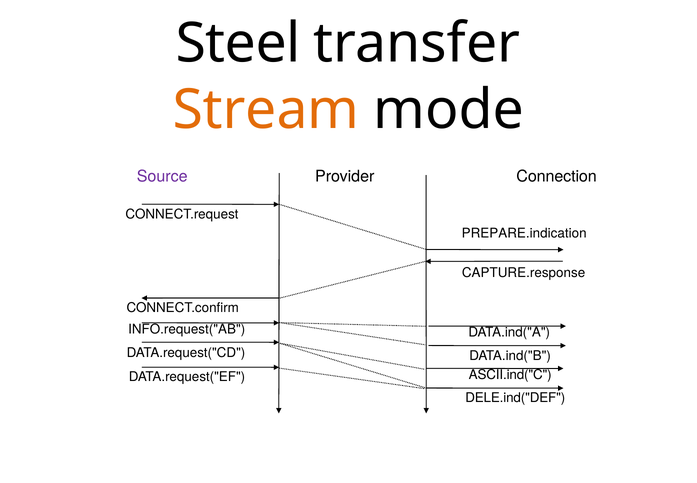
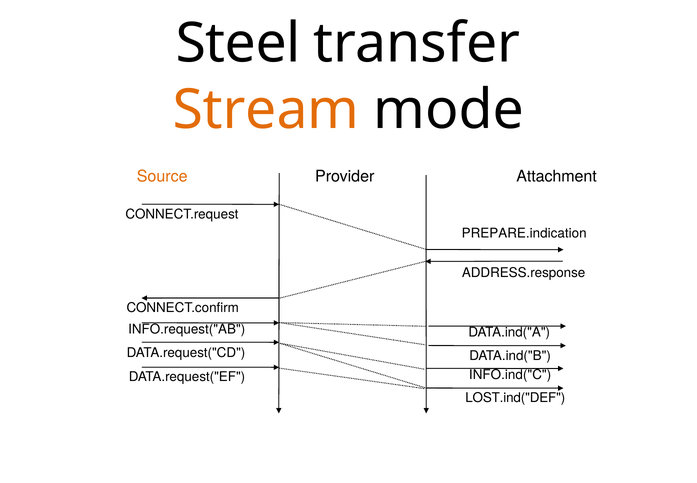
Source colour: purple -> orange (162, 176)
Connection: Connection -> Attachment (557, 176)
CAPTURE.response: CAPTURE.response -> ADDRESS.response (524, 273)
ASCII.ind("C: ASCII.ind("C -> INFO.ind("C (510, 374)
DELE.ind("DEF: DELE.ind("DEF -> LOST.ind("DEF (515, 397)
